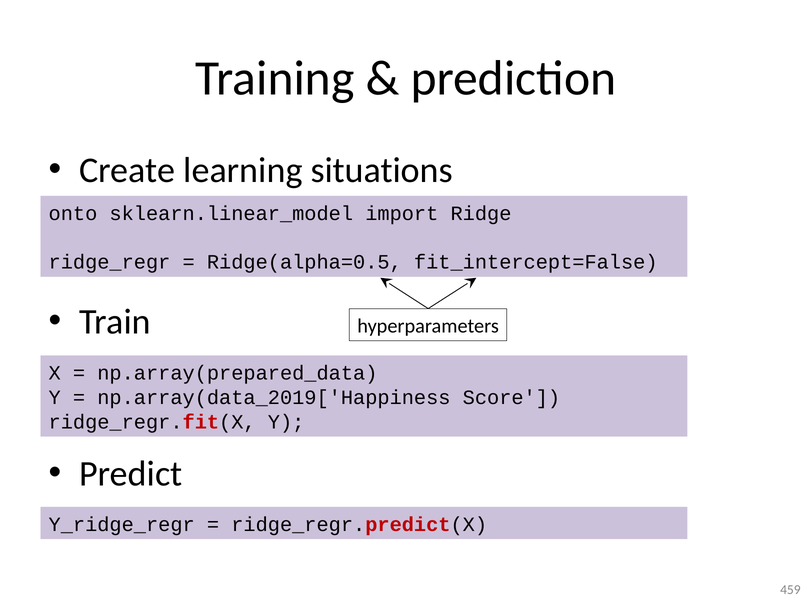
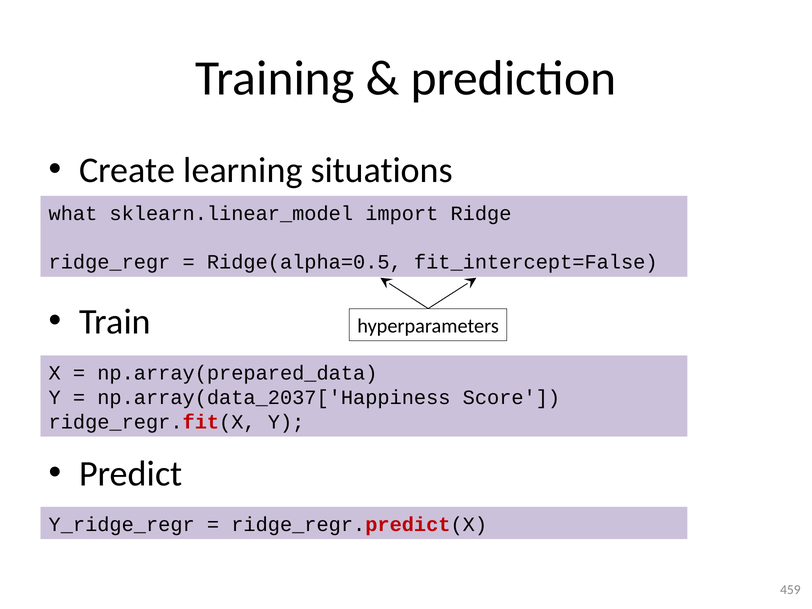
onto: onto -> what (73, 213)
np.array(data_2019['Happiness: np.array(data_2019['Happiness -> np.array(data_2037['Happiness (274, 397)
